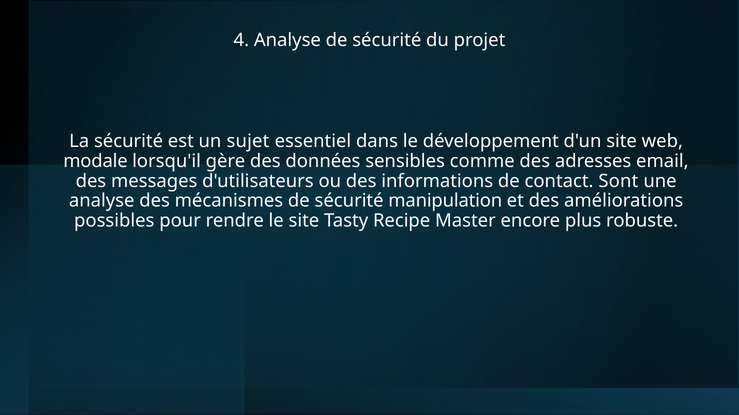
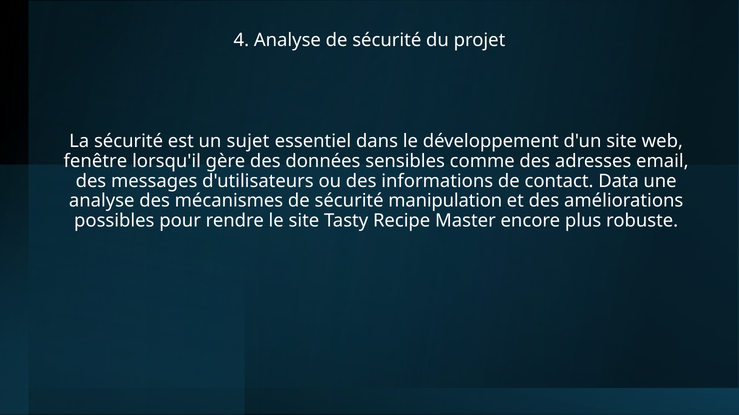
modale: modale -> fenêtre (95, 161)
Sont: Sont -> Data (619, 181)
